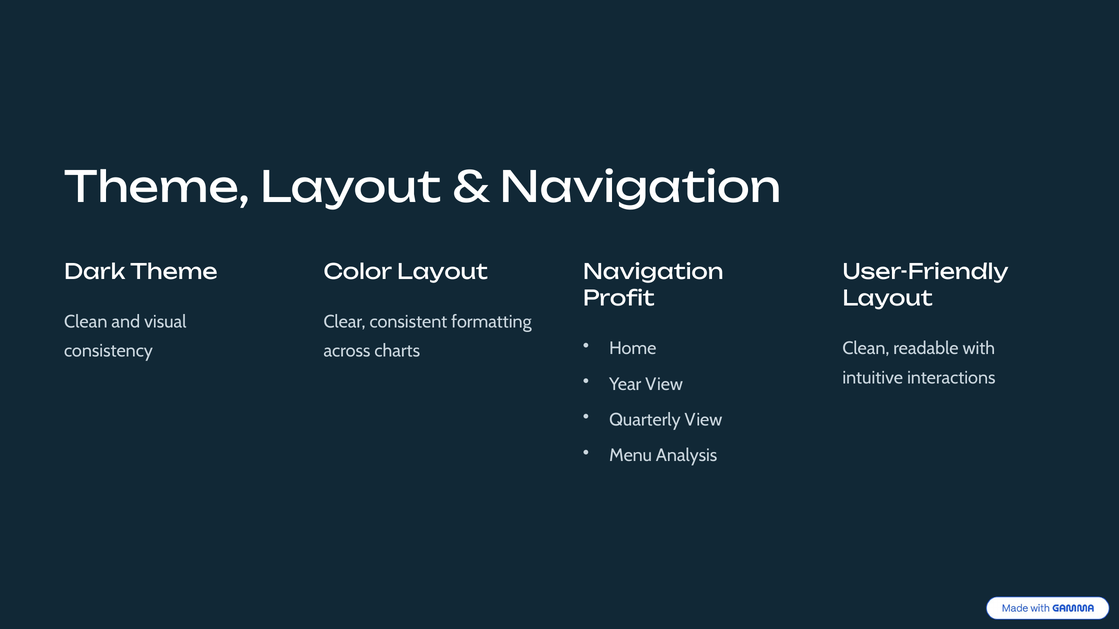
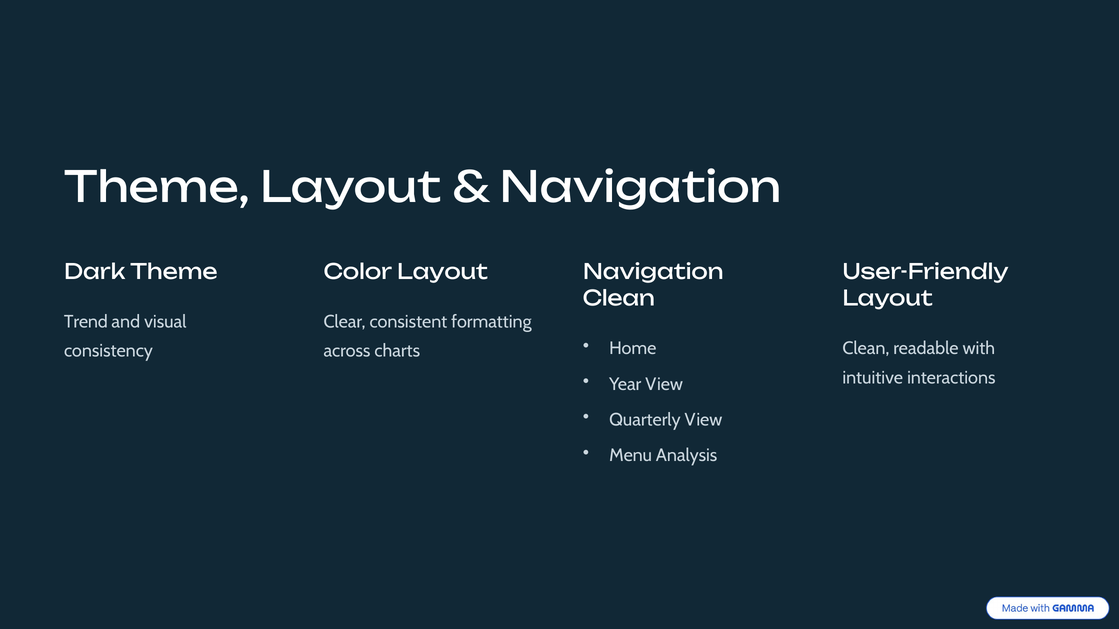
Profit: Profit -> Clean (619, 299)
Clean: Clean -> Trend (86, 322)
